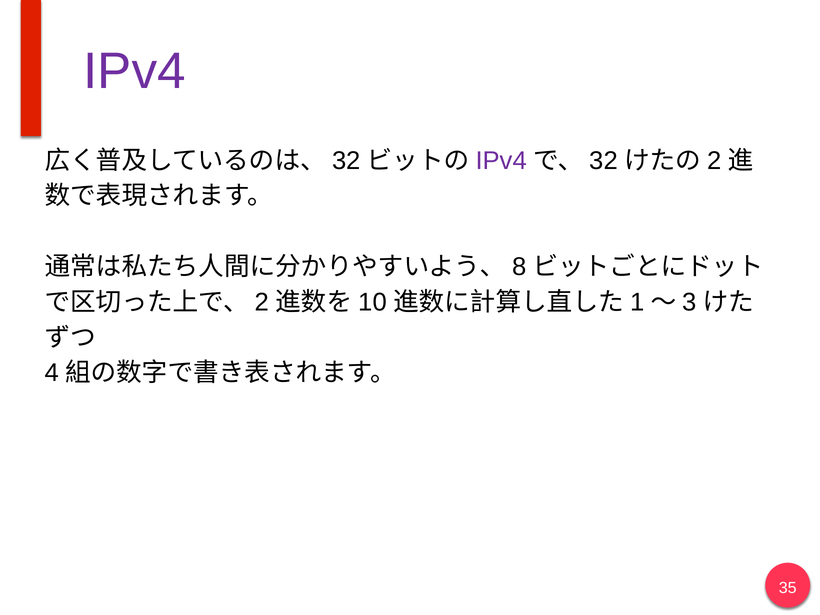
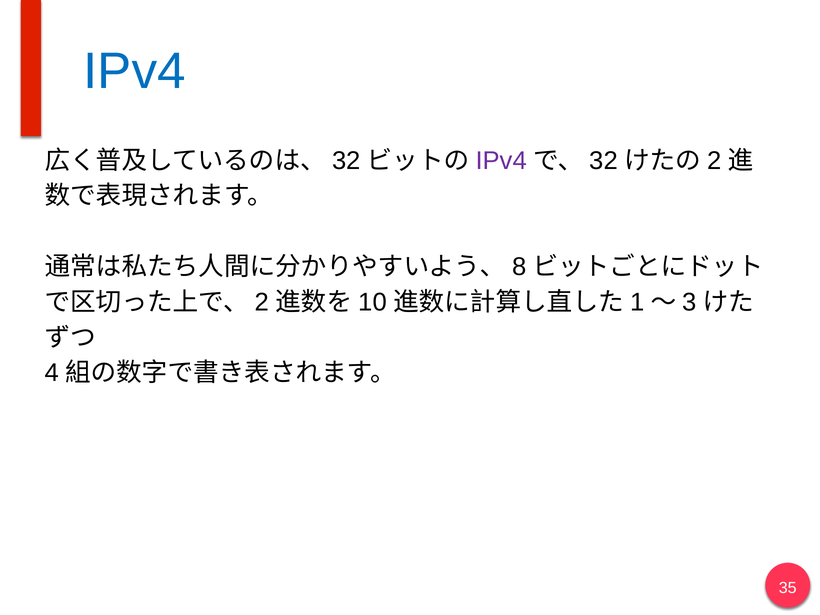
IPv4 colour: purple -> blue (134, 72)
